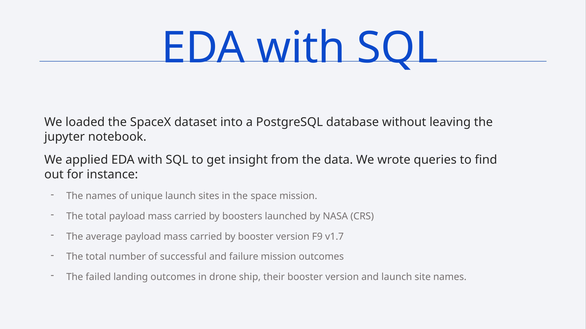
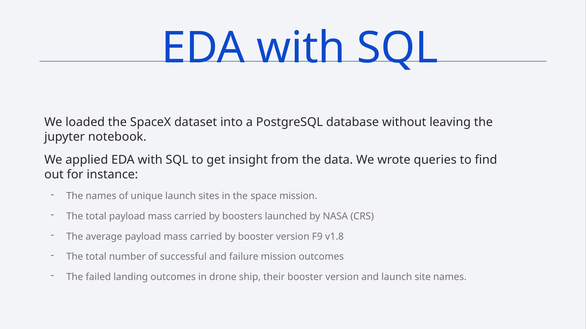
v1.7: v1.7 -> v1.8 (334, 237)
